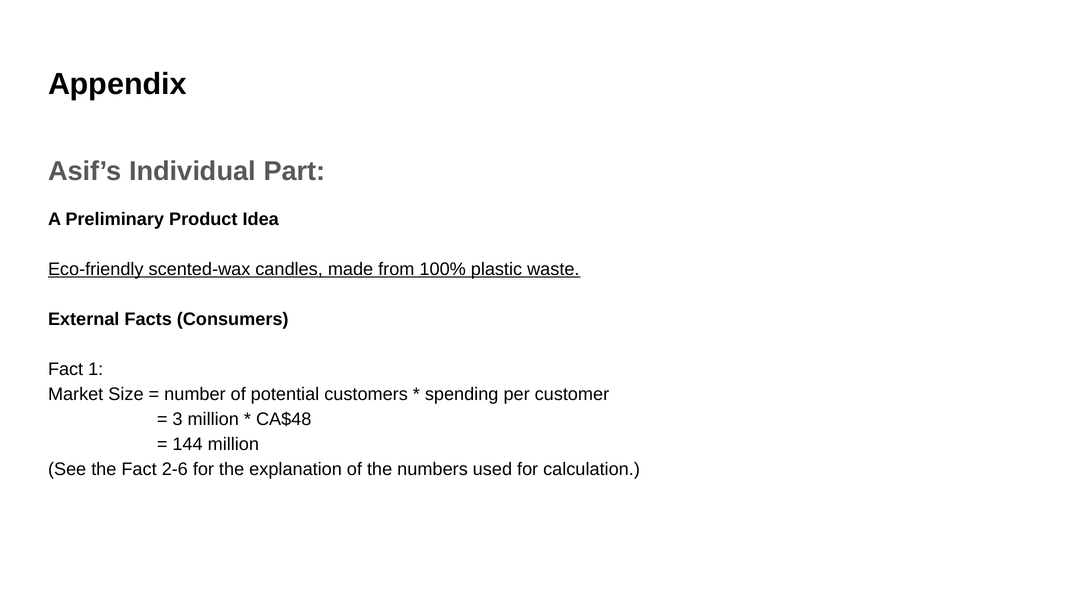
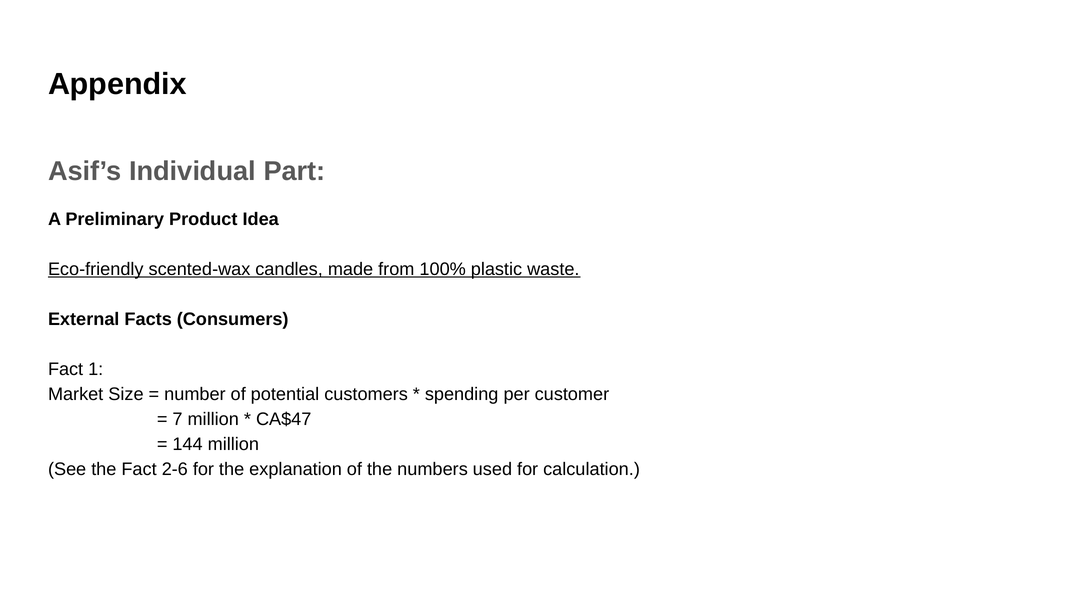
3: 3 -> 7 (178, 420)
CA$48: CA$48 -> CA$47 (284, 420)
